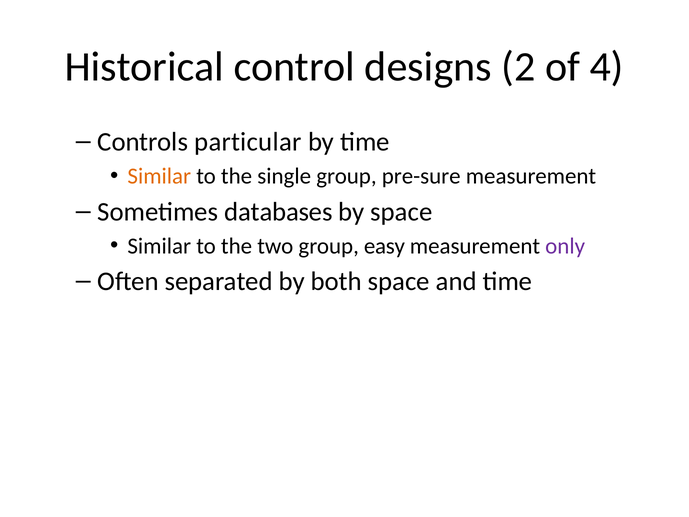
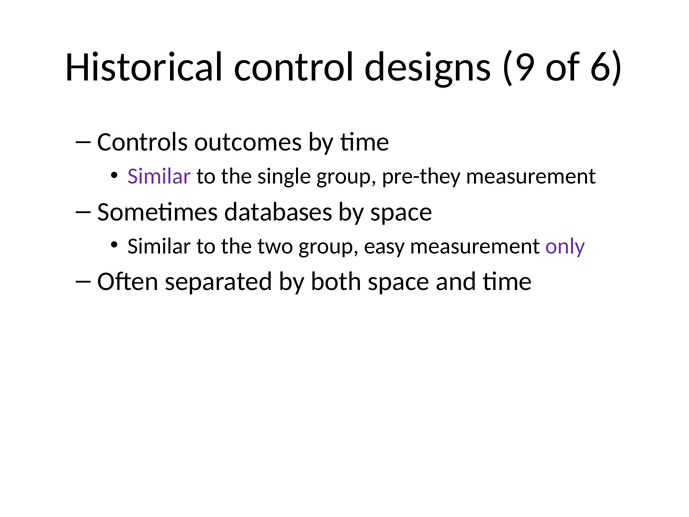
2: 2 -> 9 (518, 67)
4: 4 -> 6 (607, 67)
particular: particular -> outcomes (248, 142)
Similar colour: orange -> purple (159, 176)
pre-sure: pre-sure -> pre-they (421, 176)
